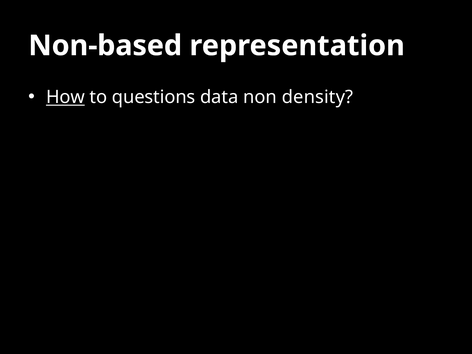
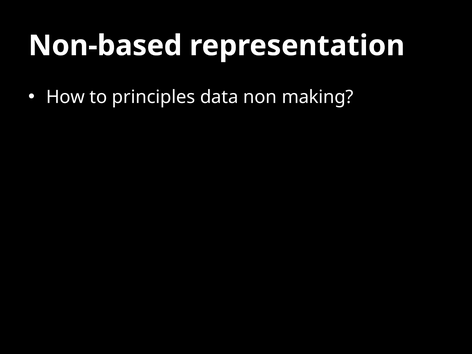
How underline: present -> none (65, 97)
questions: questions -> principles (154, 97)
density: density -> making (318, 97)
